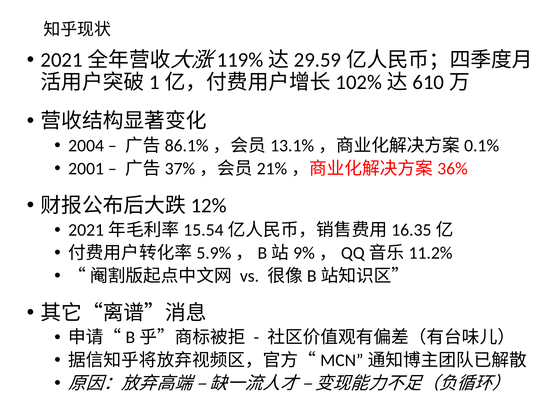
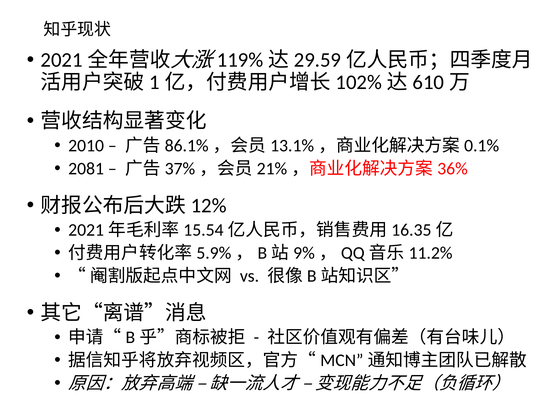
2004: 2004 -> 2010 (86, 146)
2001: 2001 -> 2081 (86, 168)
